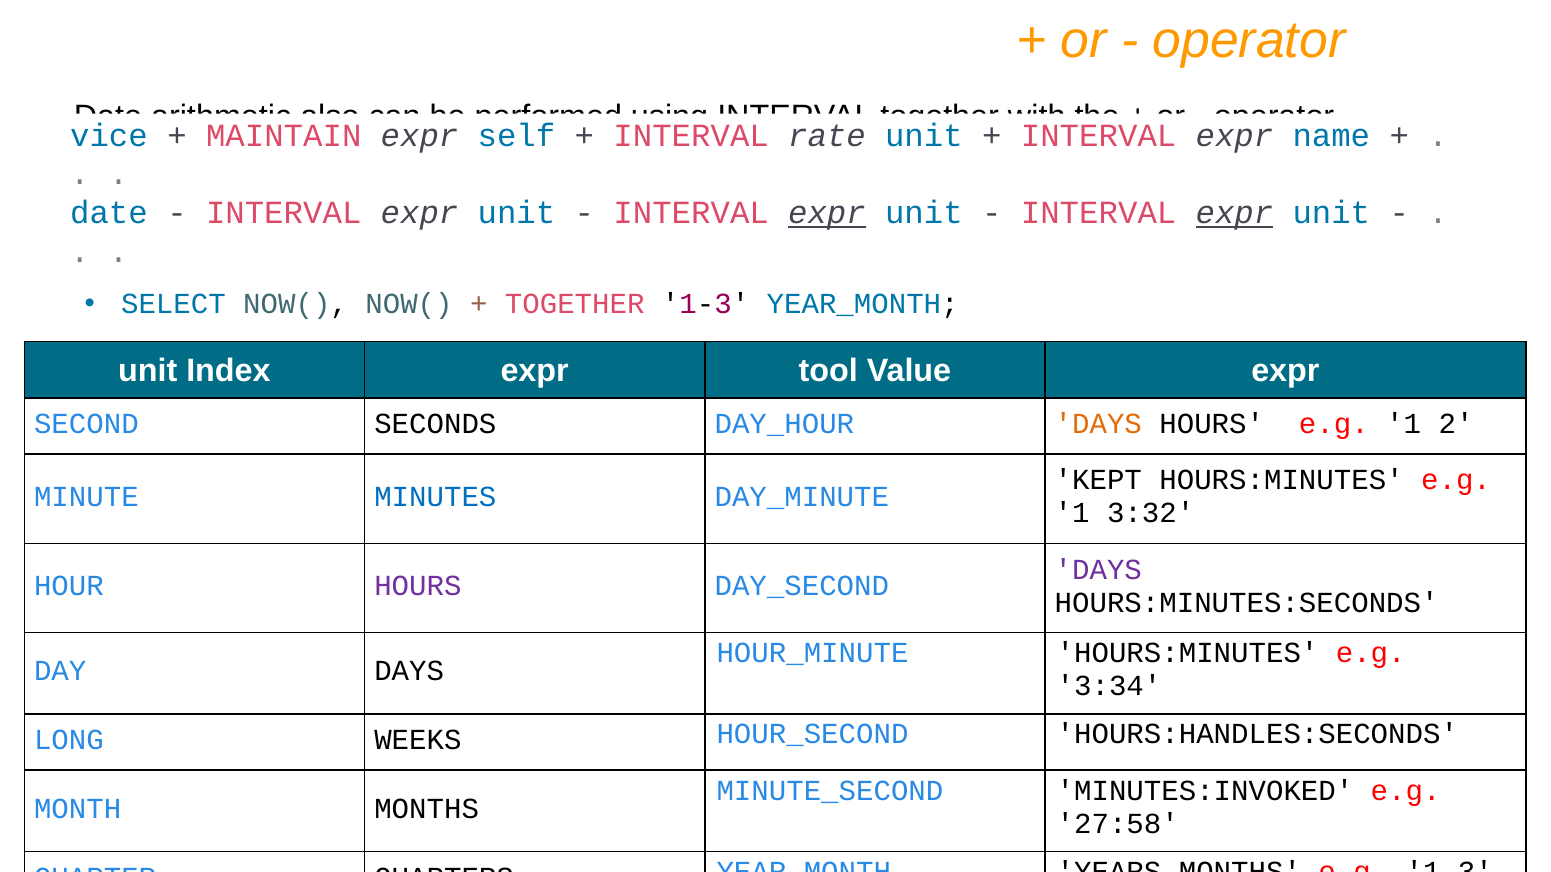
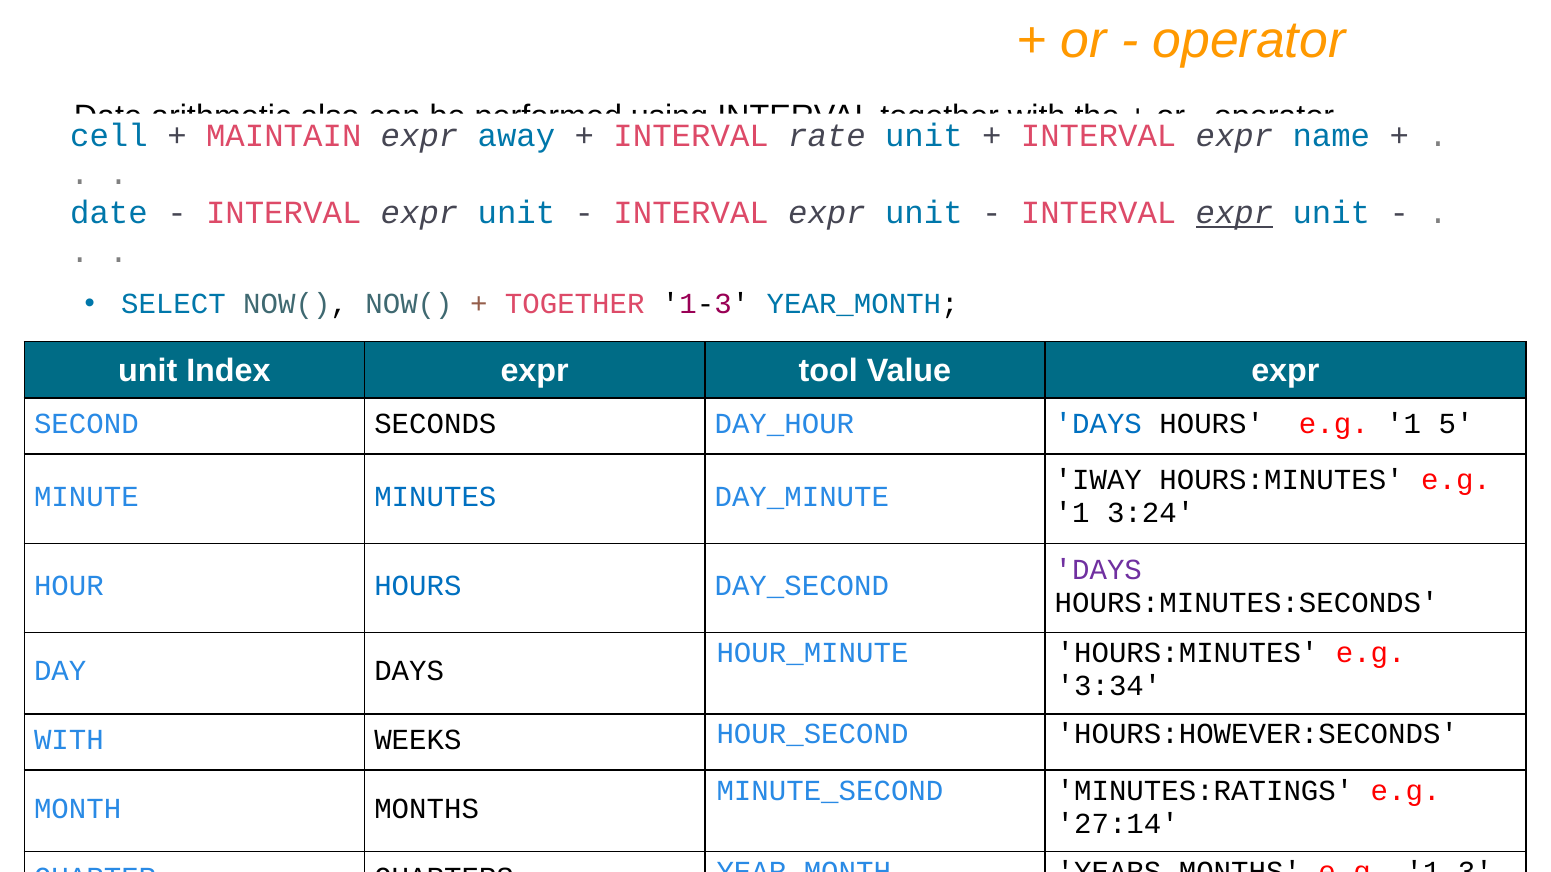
vice: vice -> cell (109, 135)
self: self -> away (516, 135)
expr underline: present -> none (827, 213)
DAYS colour: orange -> blue (1098, 424)
2: 2 -> 5 (1456, 424)
KEPT: KEPT -> IWAY (1098, 481)
3:32: 3:32 -> 3:24 (1151, 514)
HOURS colour: purple -> blue (418, 586)
LONG: LONG -> WITH (69, 740)
HOURS:HANDLES:SECONDS: HOURS:HANDLES:SECONDS -> HOURS:HOWEVER:SECONDS (1257, 735)
MINUTES:INVOKED: MINUTES:INVOKED -> MINUTES:RATINGS (1205, 791)
27:58: 27:58 -> 27:14 (1118, 824)
